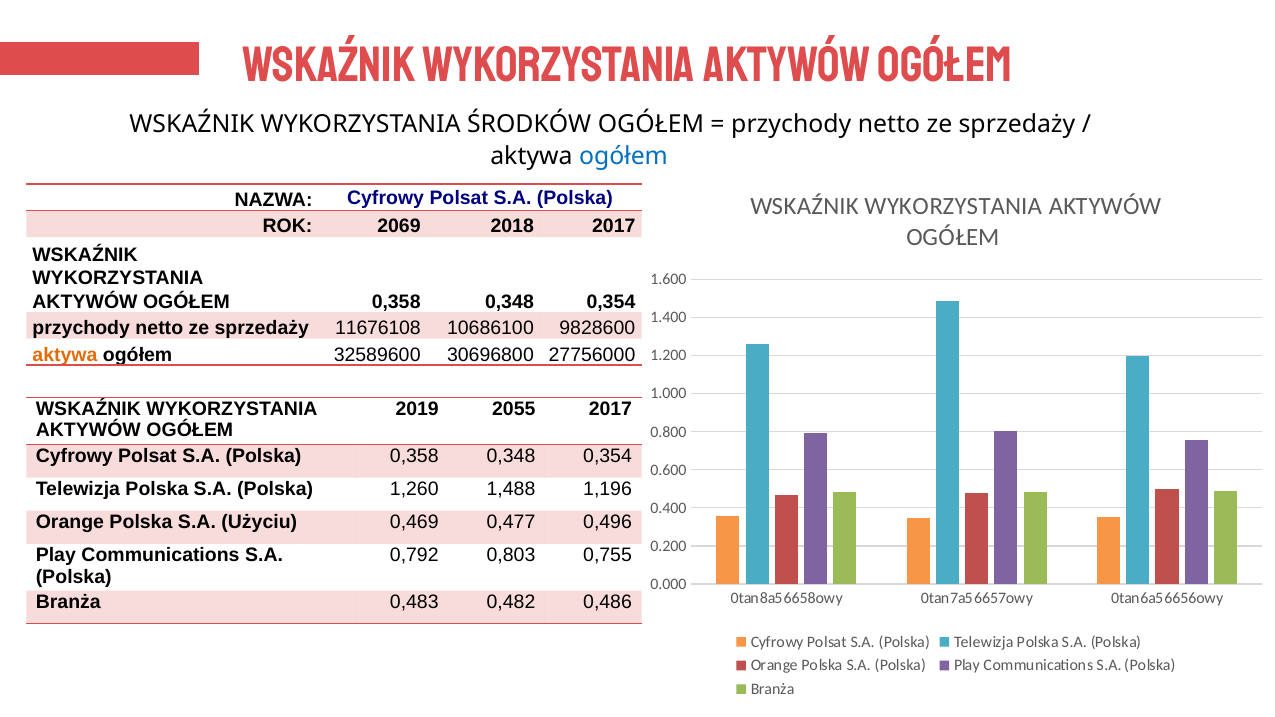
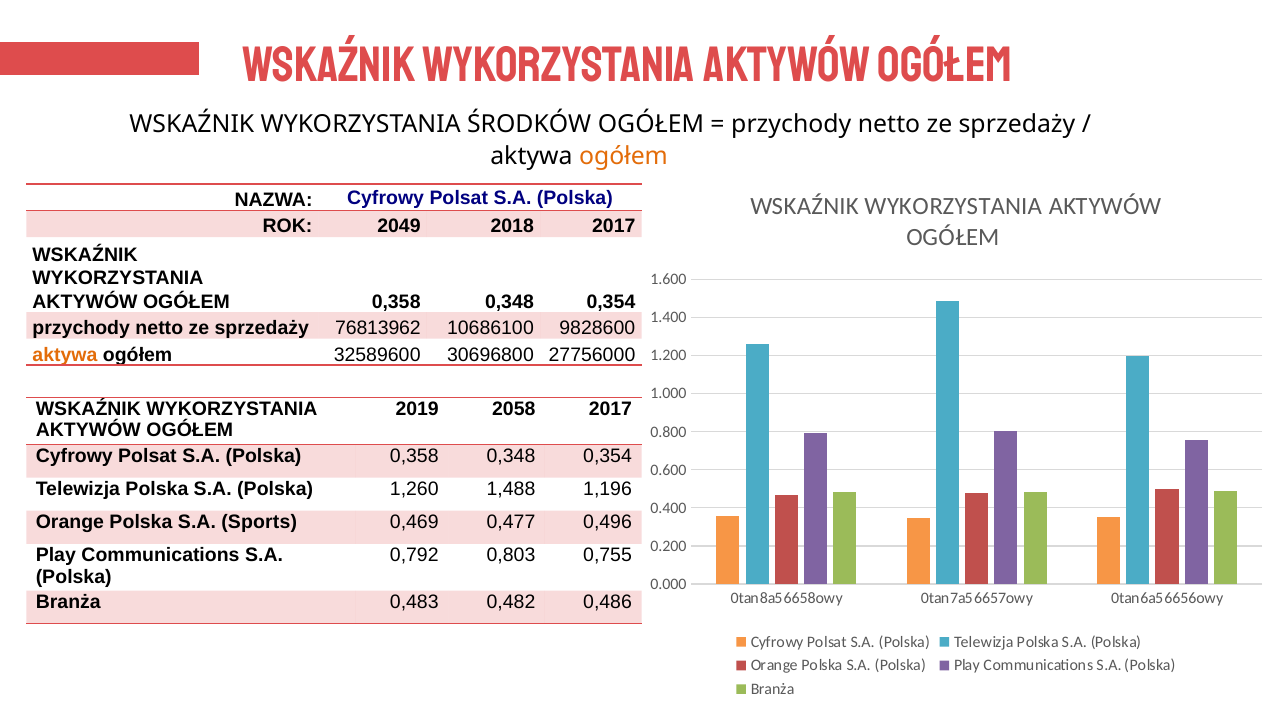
ogółem colour: blue -> orange (624, 156)
2069: 2069 -> 2049 (399, 227)
11676108: 11676108 -> 76813962 (378, 328)
2055: 2055 -> 2058 (514, 409)
Użyciu: Użyciu -> Sports (259, 522)
